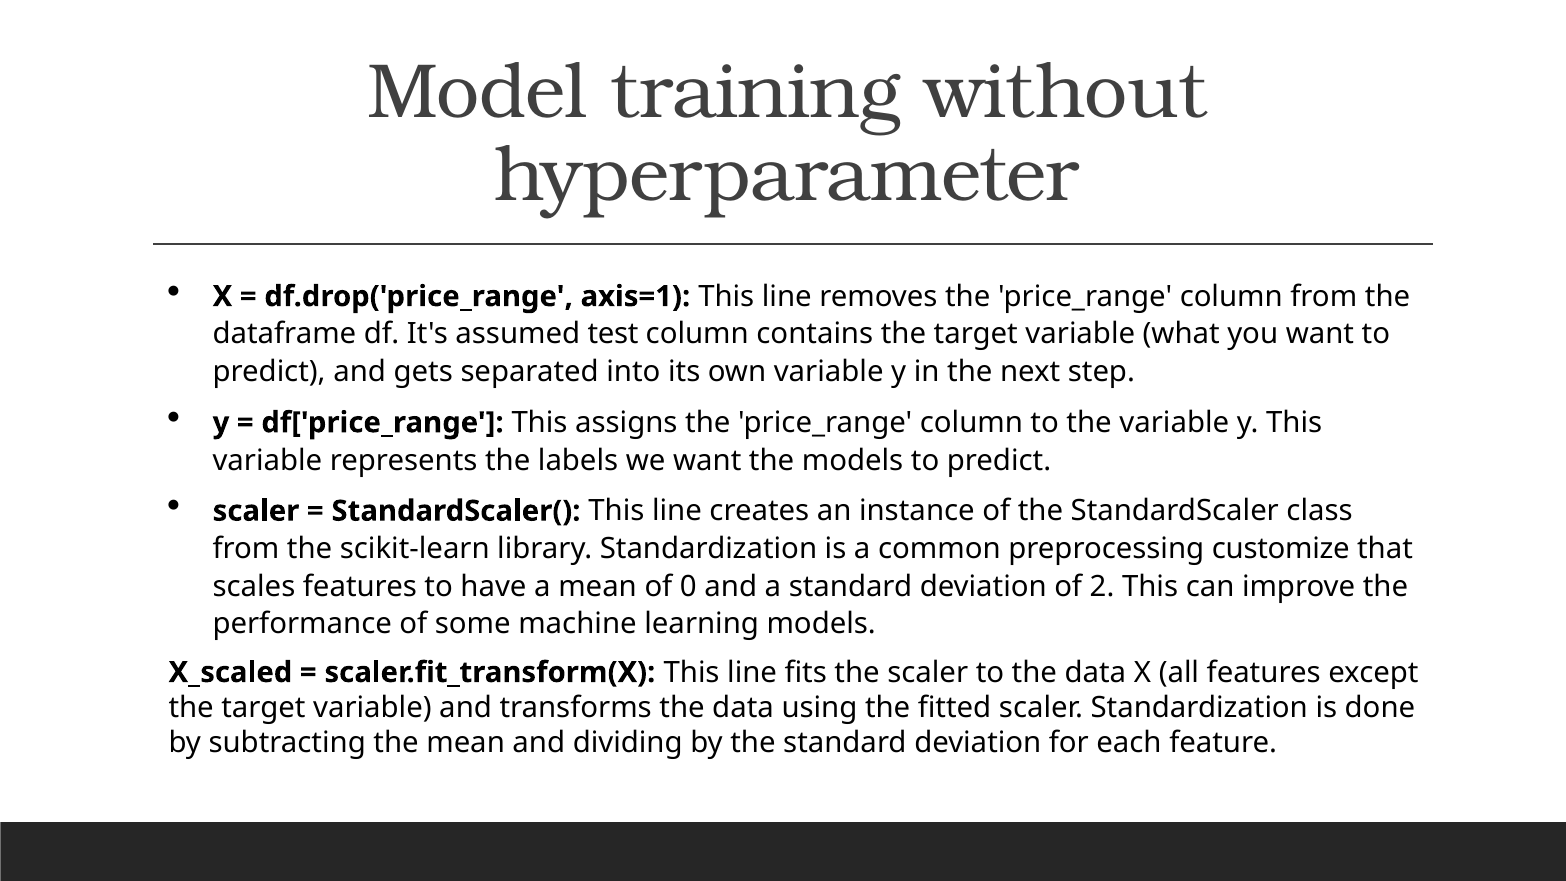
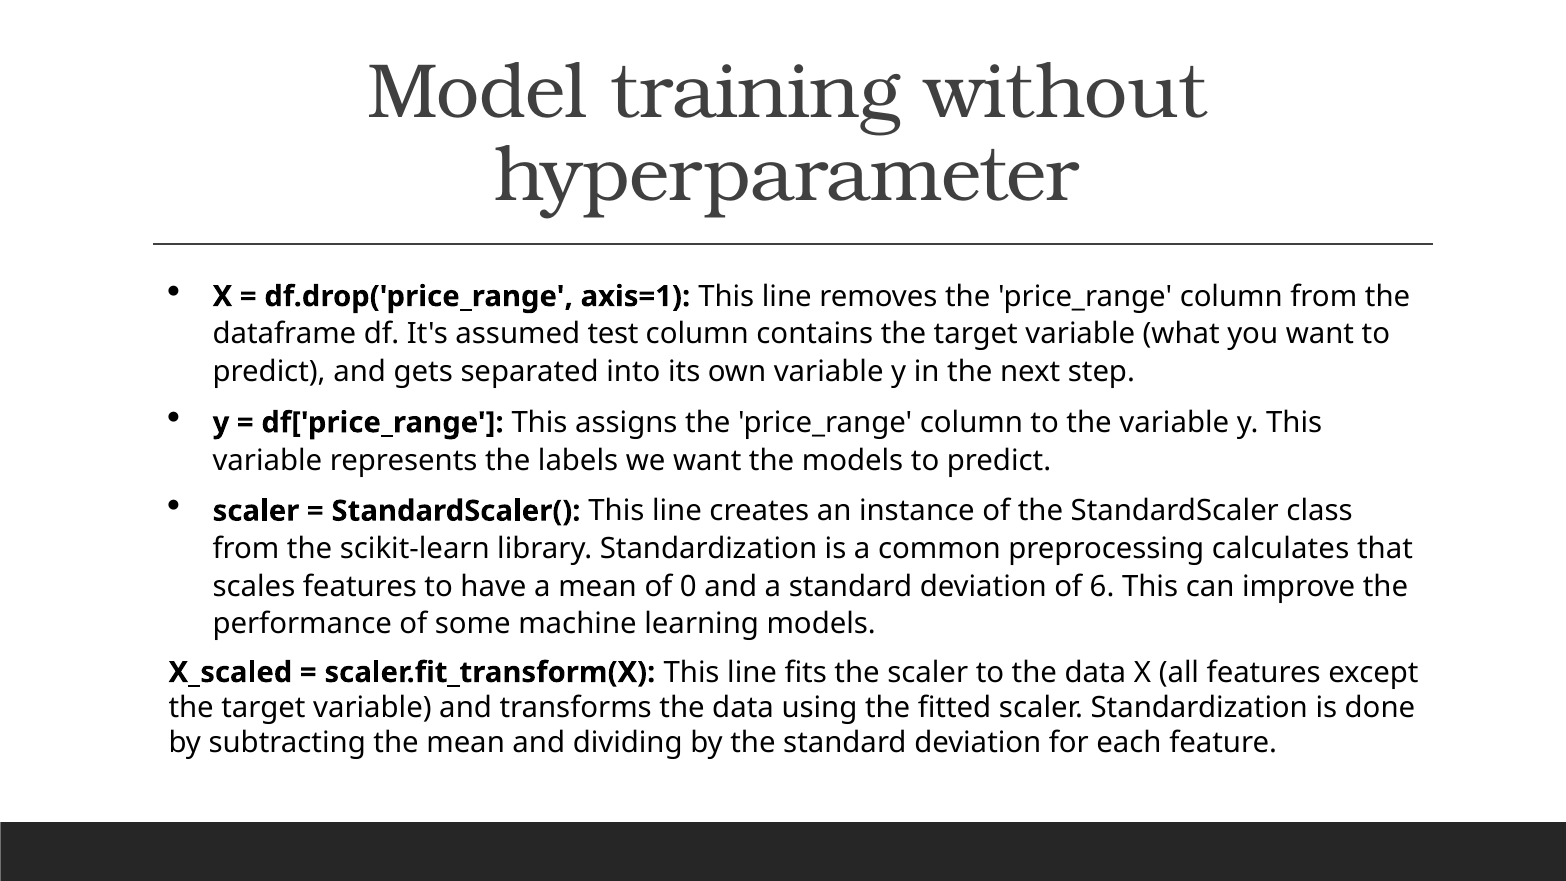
customize: customize -> calculates (1281, 549)
2: 2 -> 6 (1102, 586)
